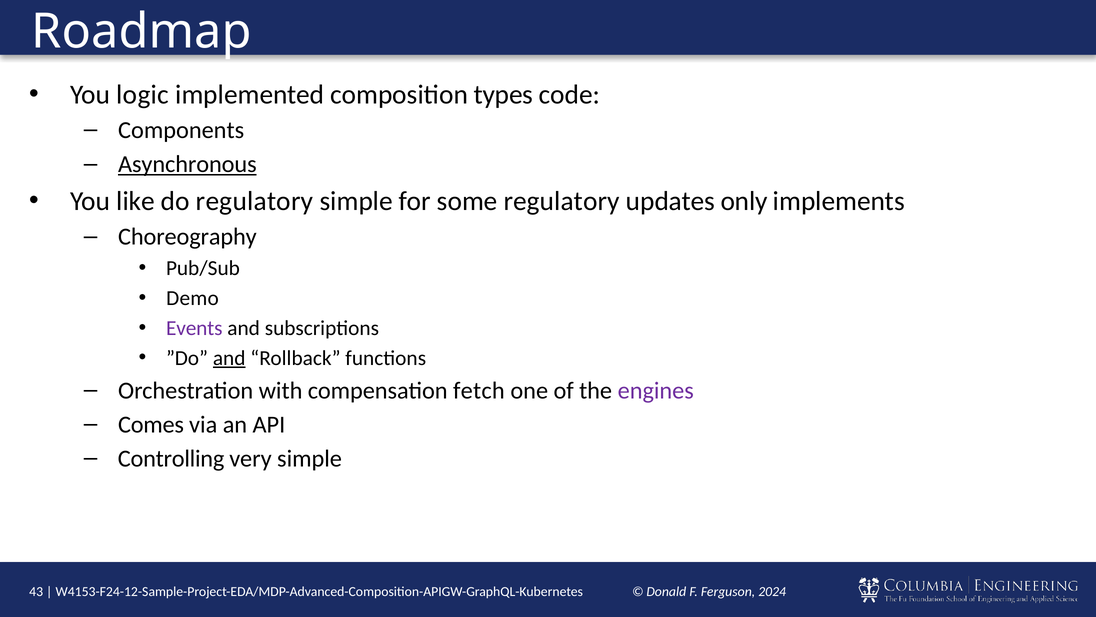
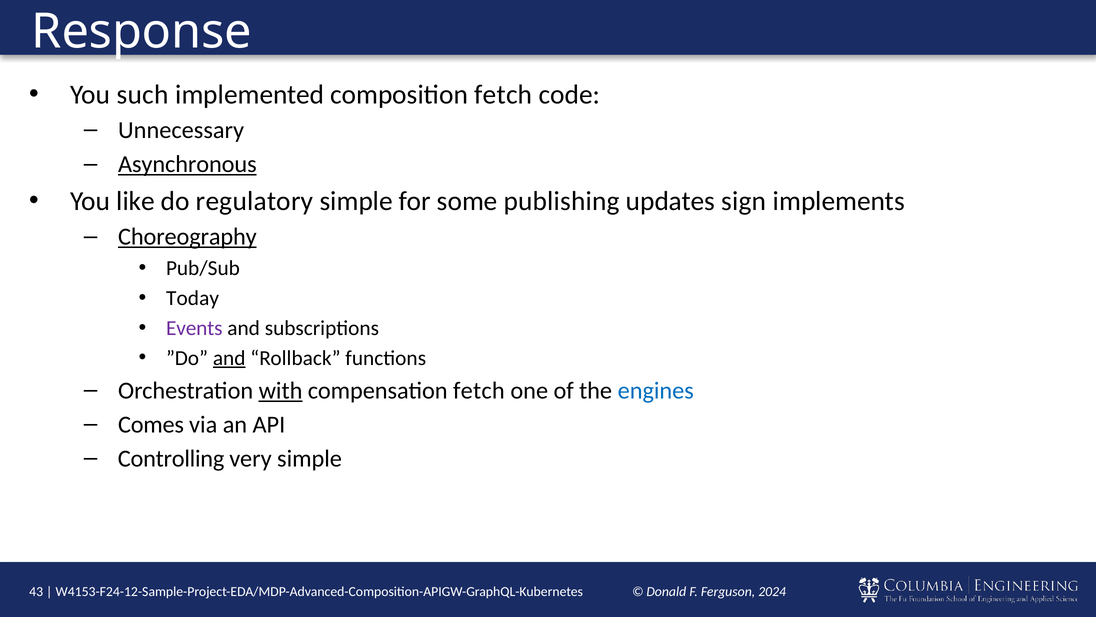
Roadmap: Roadmap -> Response (142, 32)
logic: logic -> such (143, 95)
composition types: types -> fetch (503, 95)
Components: Components -> Unnecessary (181, 130)
some regulatory: regulatory -> publishing (562, 201)
only: only -> sign (744, 201)
Choreography underline: none -> present (187, 237)
Demo: Demo -> Today (193, 298)
with underline: none -> present (281, 390)
engines colour: purple -> blue (656, 390)
